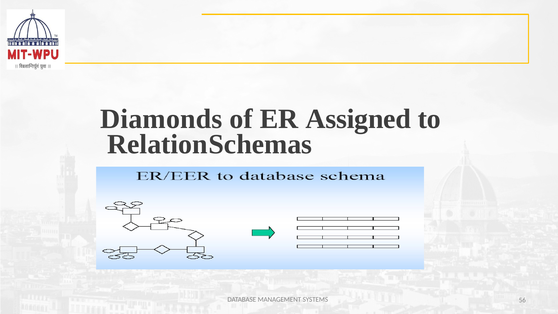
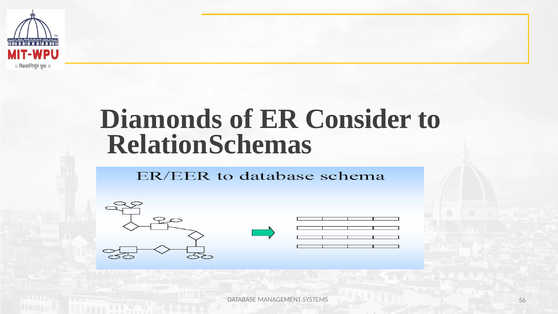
Assigned: Assigned -> Consider (358, 119)
